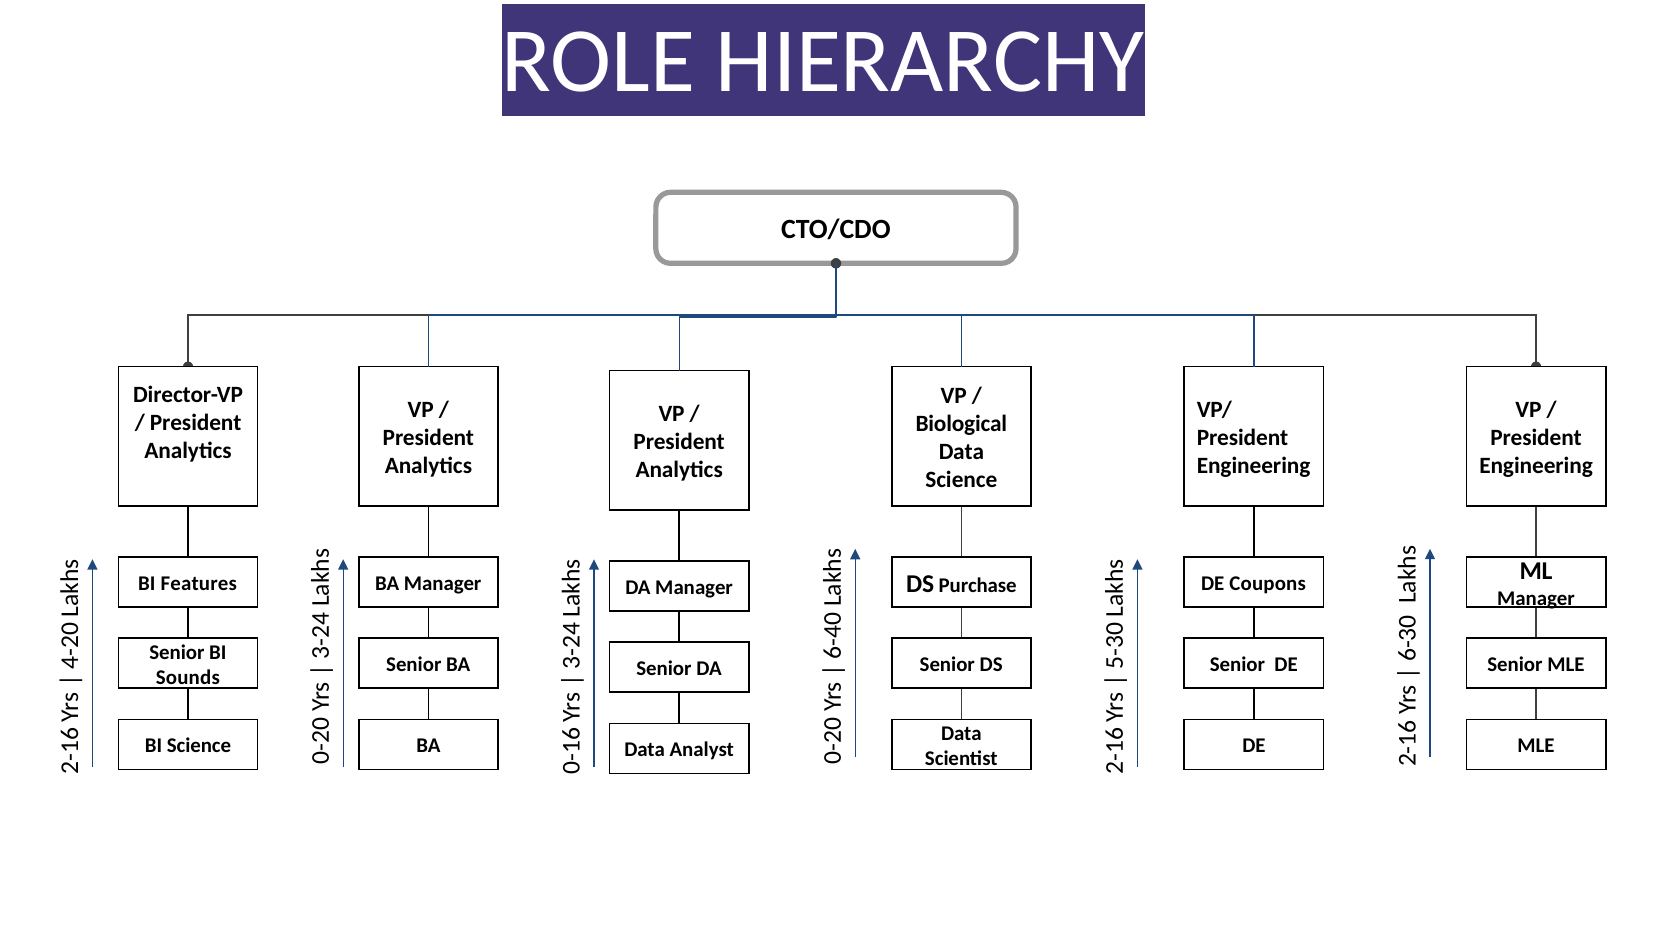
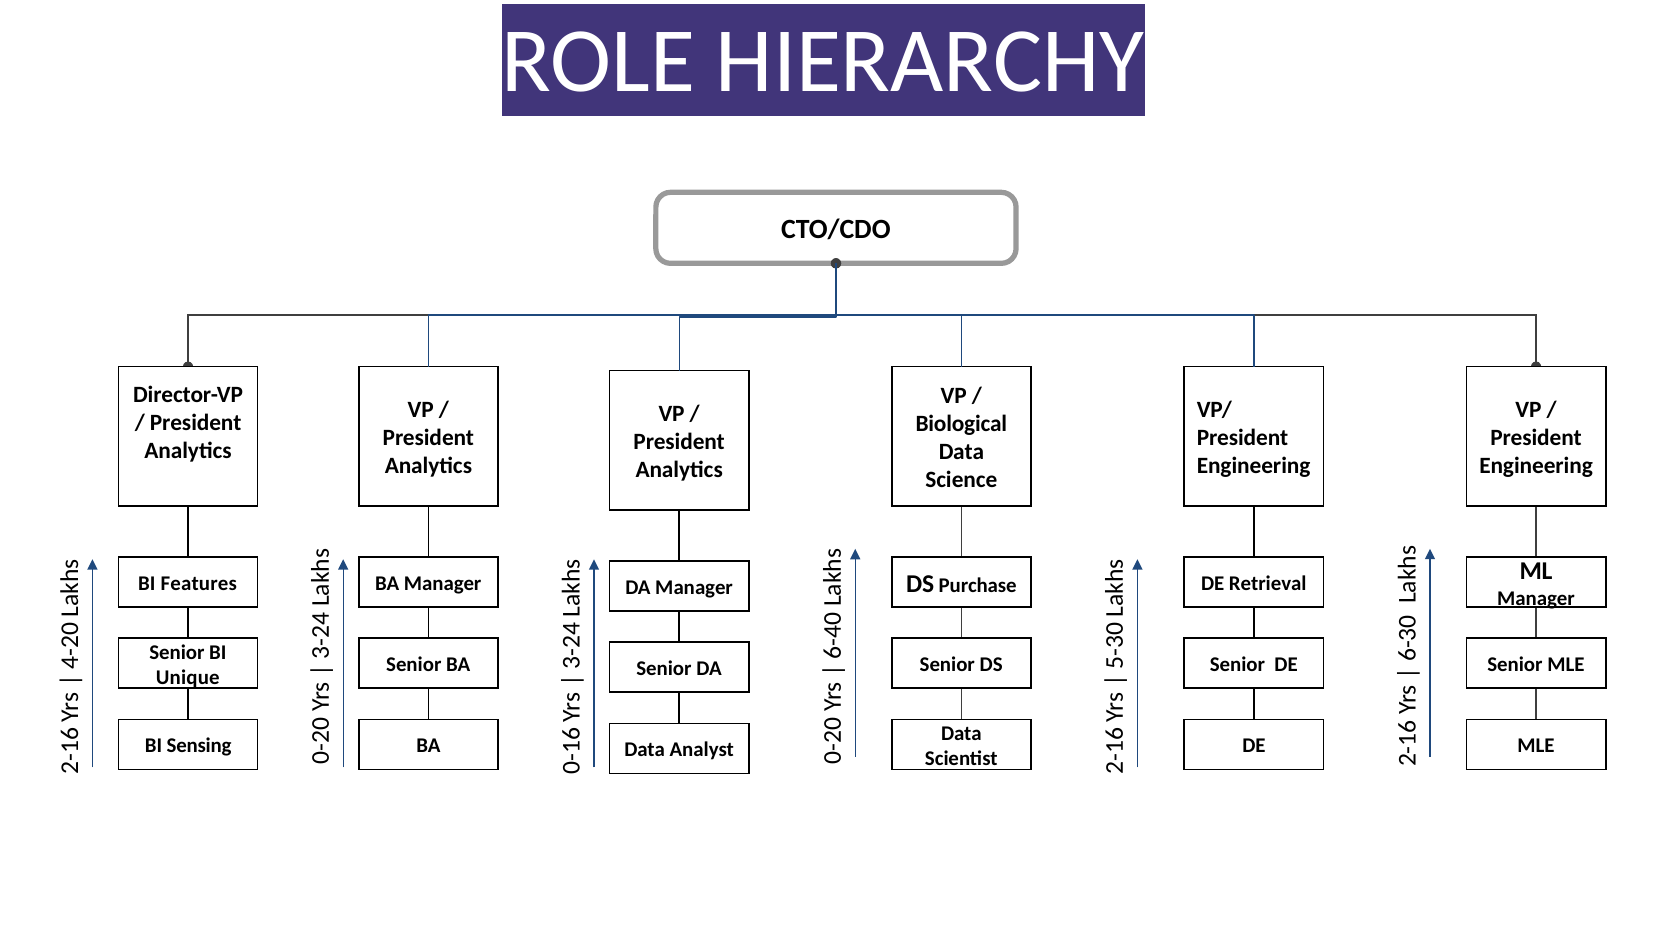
Coupons: Coupons -> Retrieval (1268, 584)
Sounds: Sounds -> Unique (188, 678)
BI Science: Science -> Sensing (199, 746)
